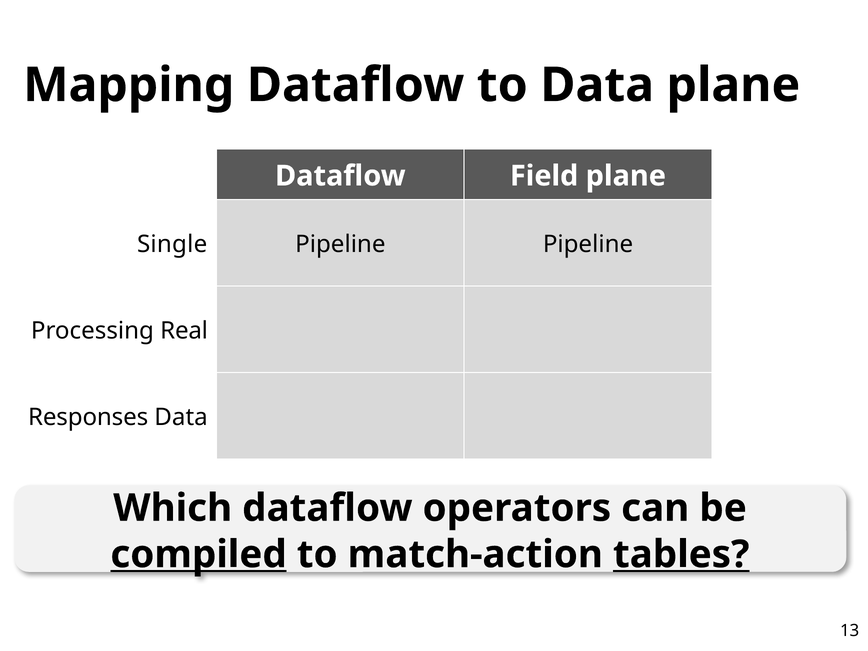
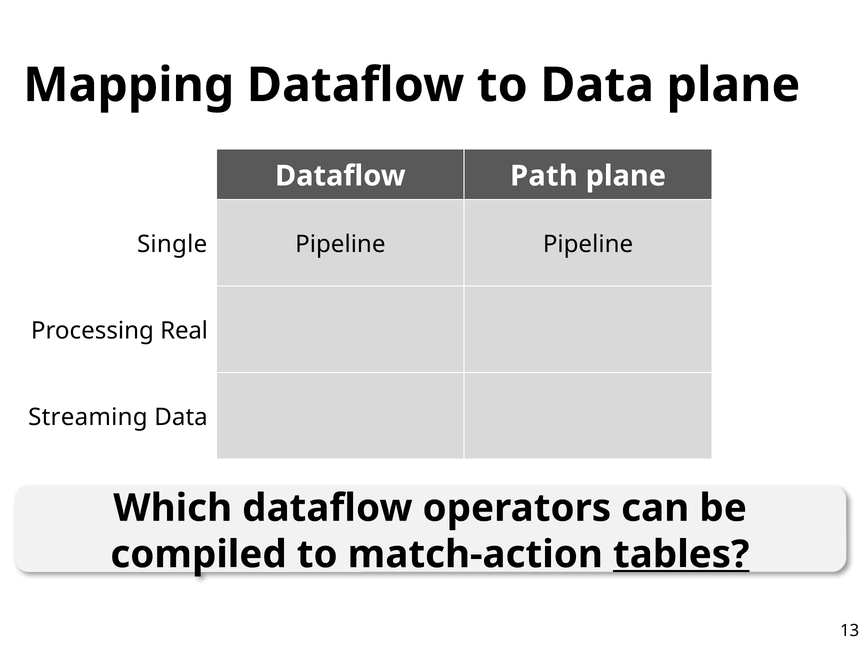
Field: Field -> Path (544, 176)
Responses: Responses -> Streaming (88, 417)
compiled underline: present -> none (199, 554)
